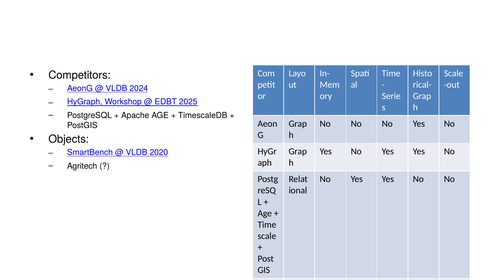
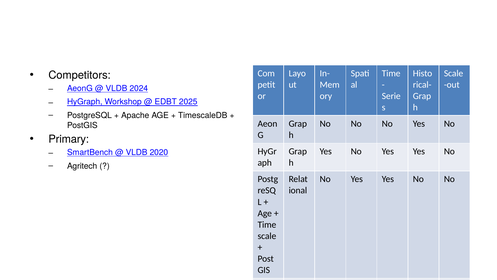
Objects: Objects -> Primary (69, 139)
